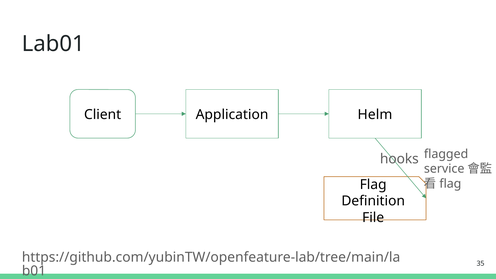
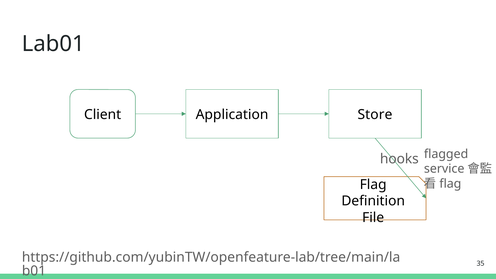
Helm: Helm -> Store (375, 115)
